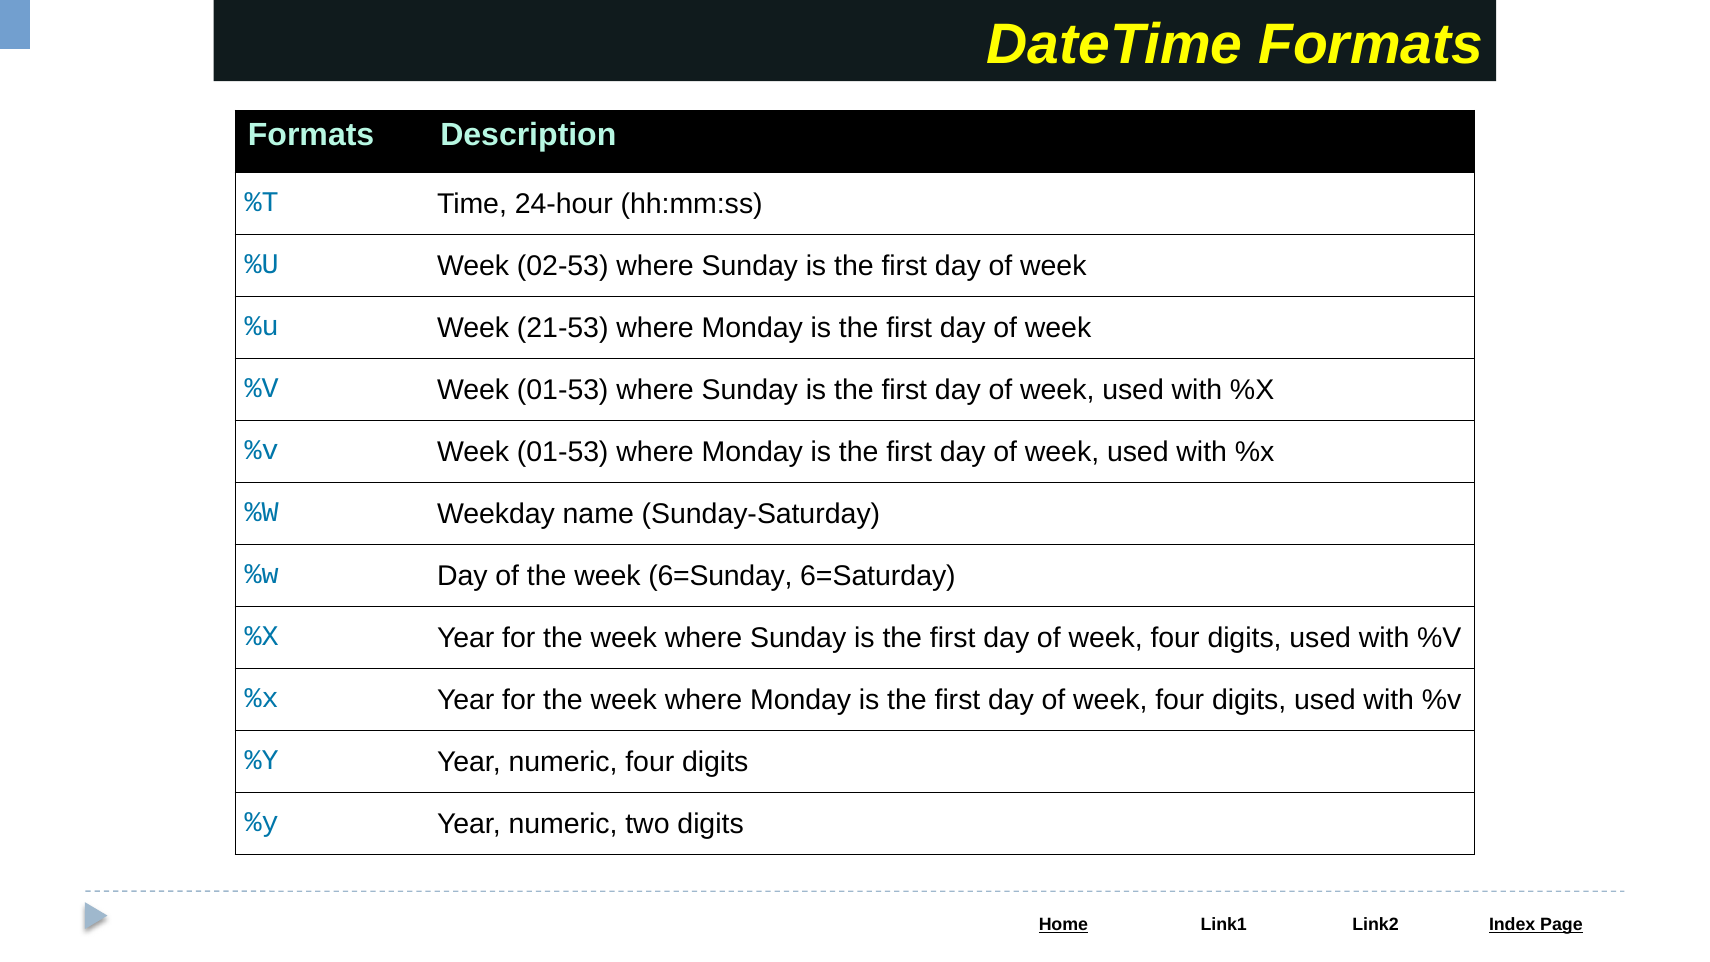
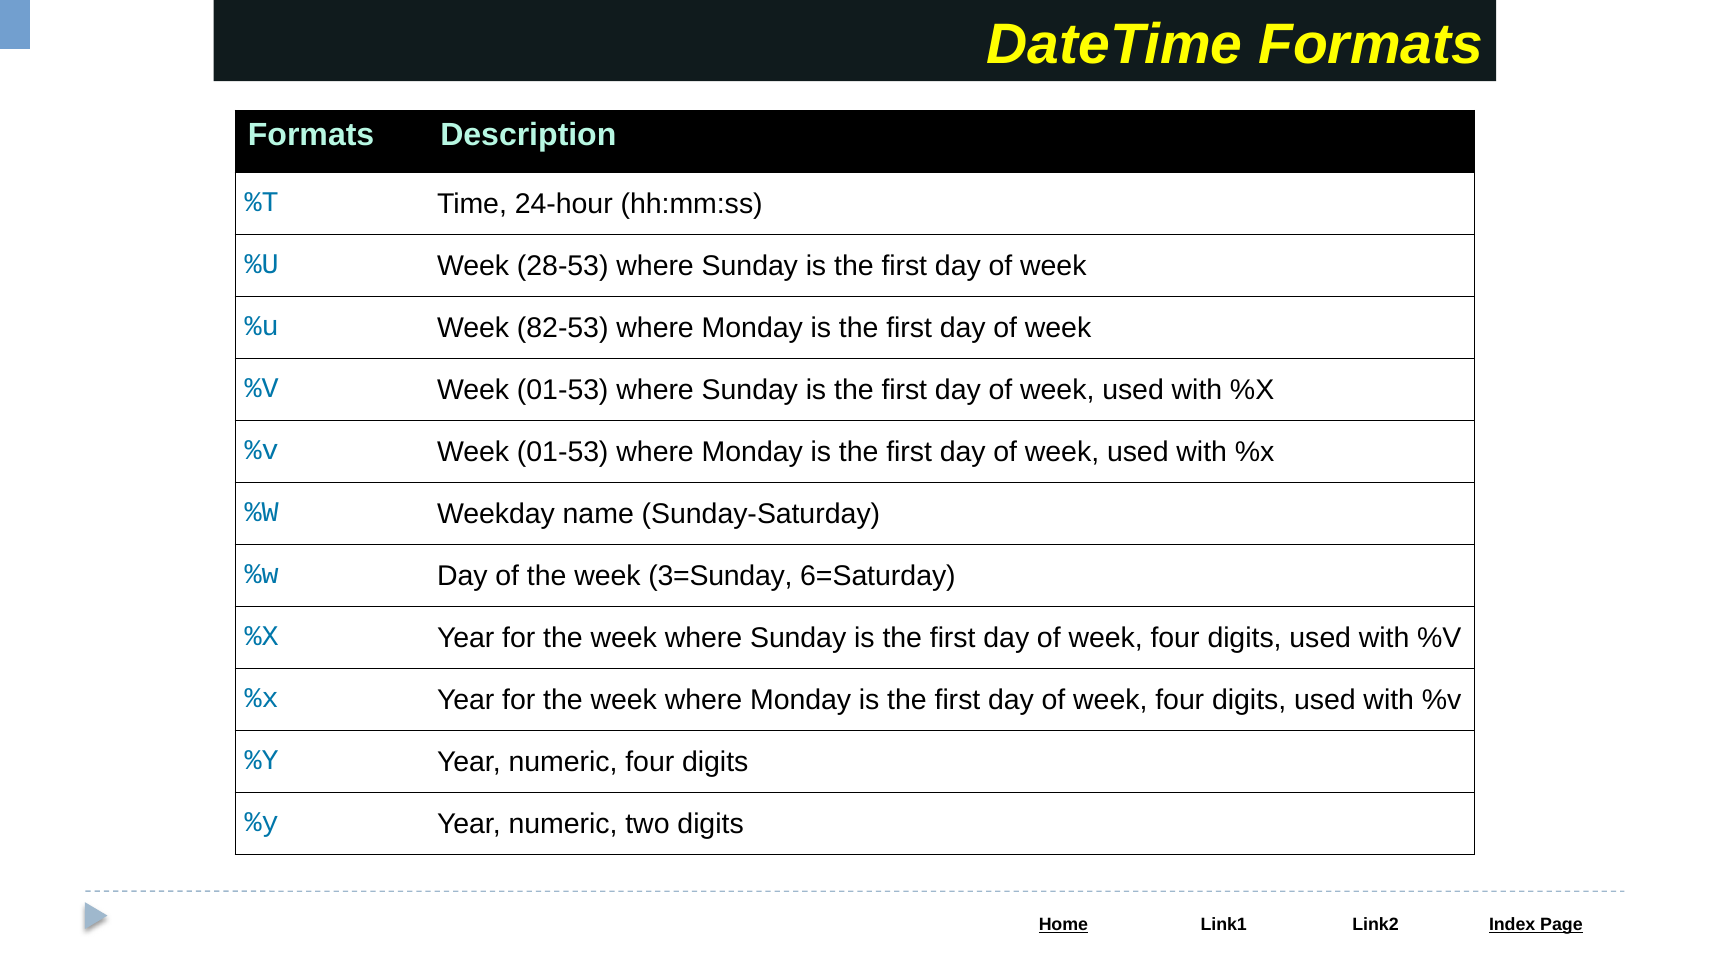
02-53: 02-53 -> 28-53 (563, 266)
21-53: 21-53 -> 82-53 (563, 328)
6=Sunday: 6=Sunday -> 3=Sunday (720, 576)
